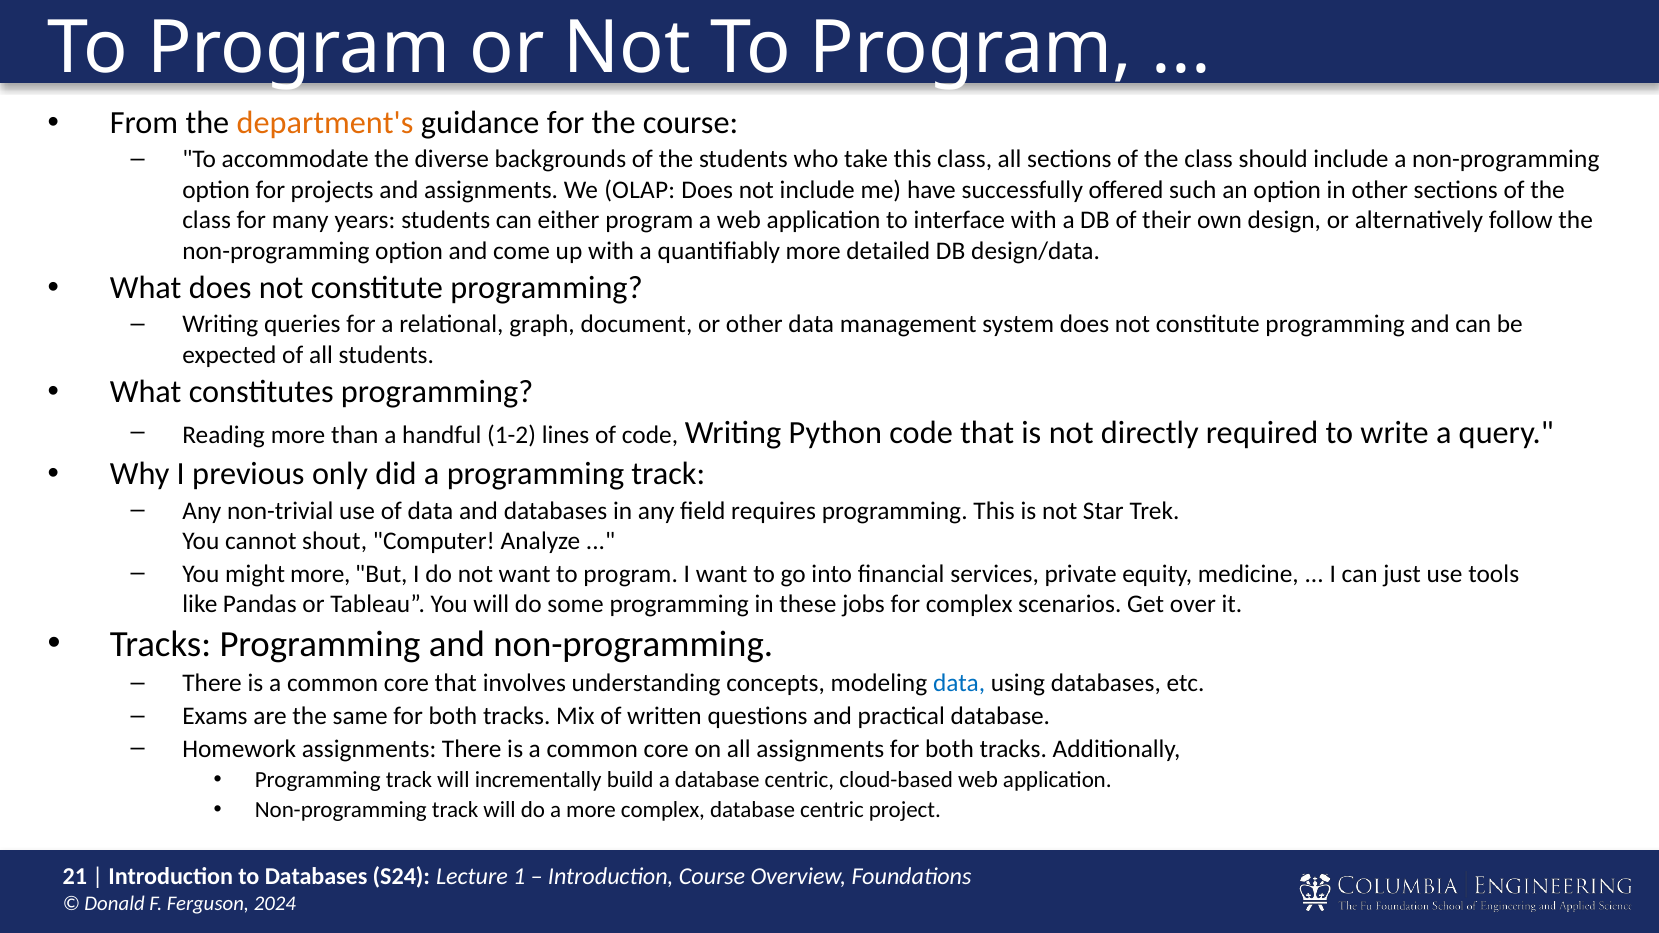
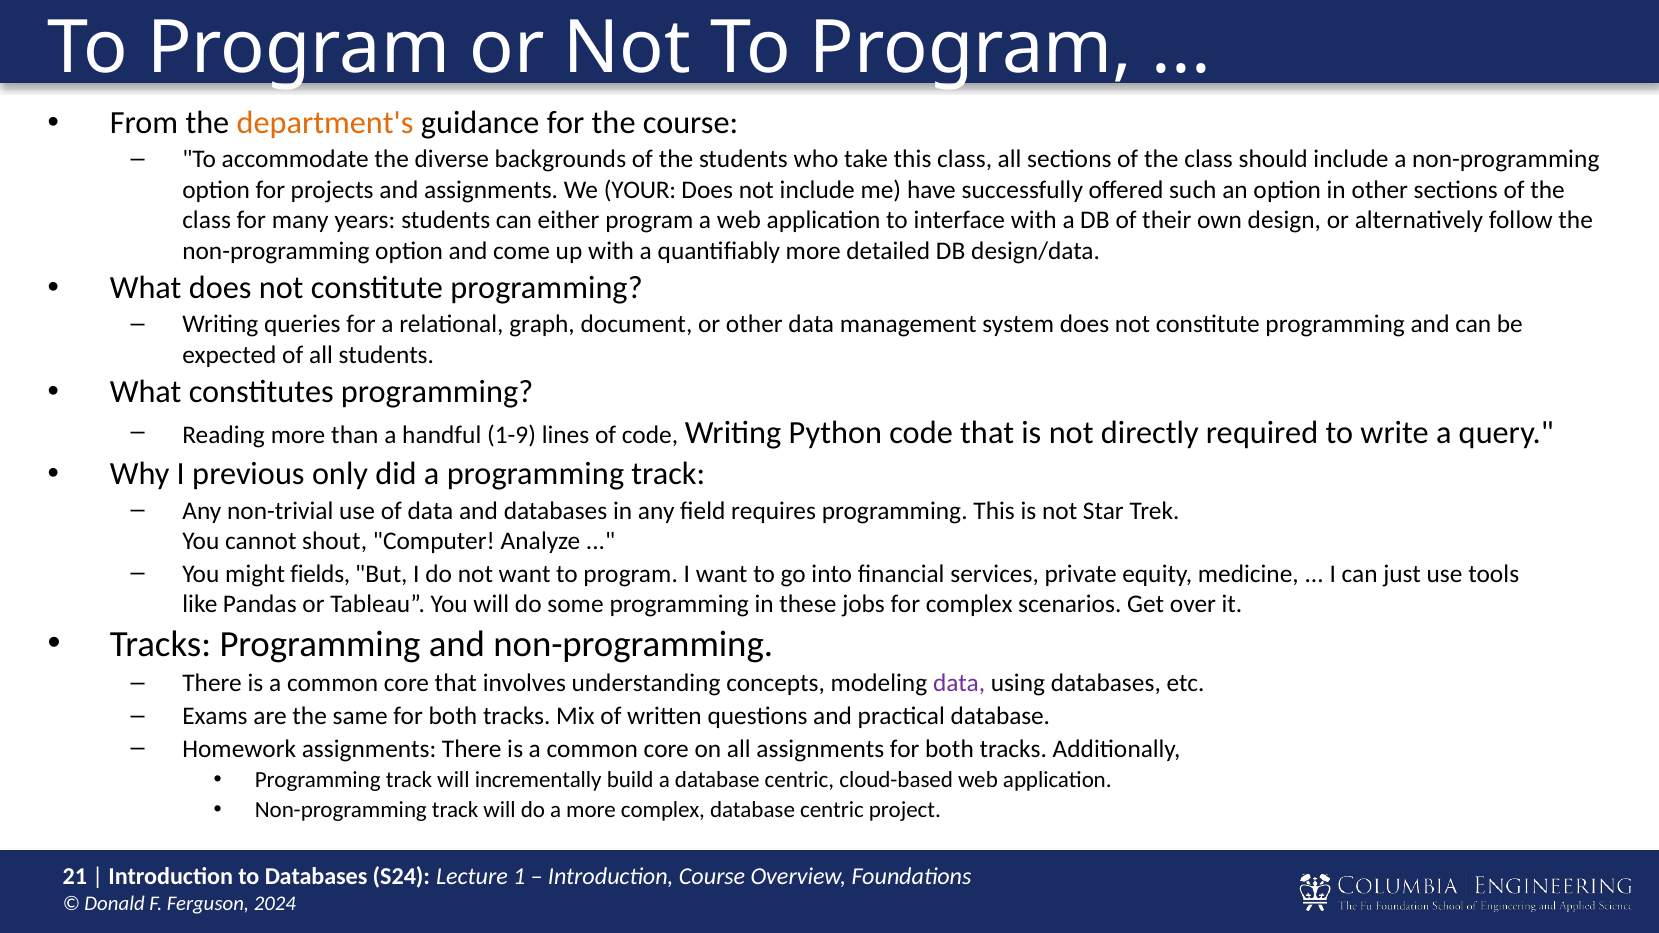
OLAP: OLAP -> YOUR (640, 190)
1-2: 1-2 -> 1-9 (512, 436)
might more: more -> fields (320, 574)
data colour: blue -> purple (959, 684)
